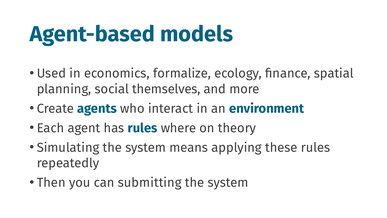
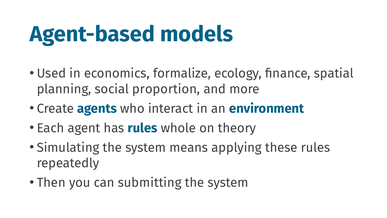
themselves: themselves -> proportion (166, 89)
where: where -> whole (178, 128)
